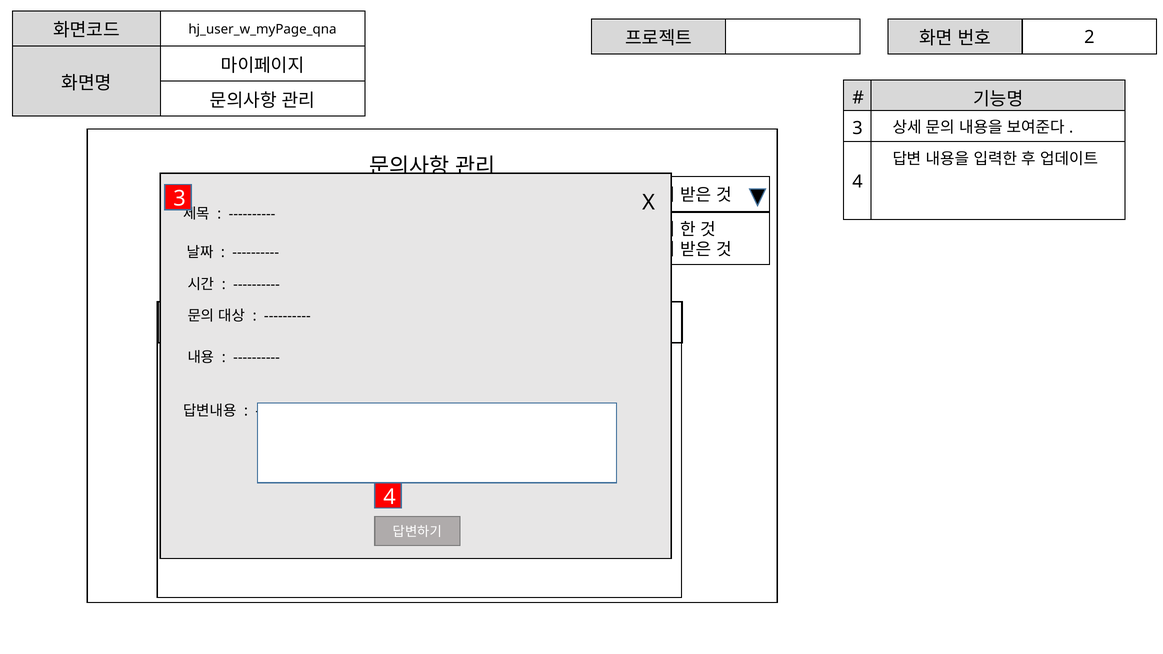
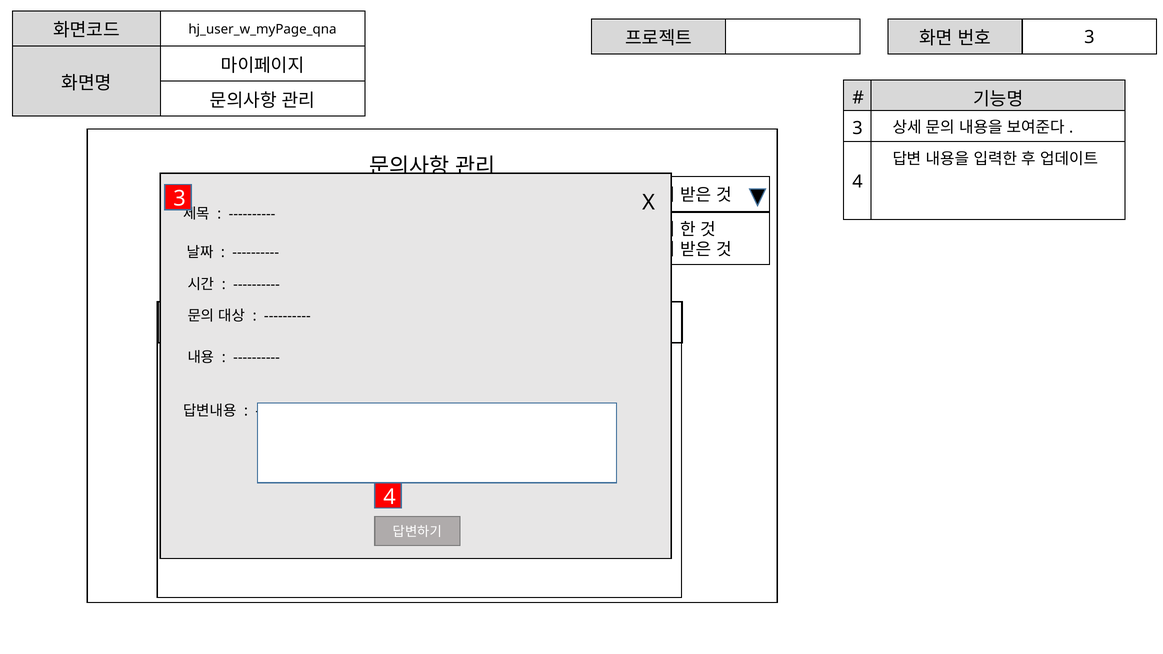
2: 2 -> 3 (1089, 37)
